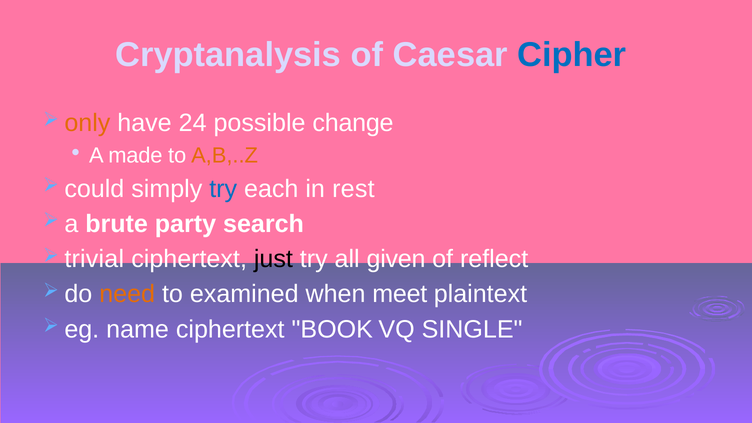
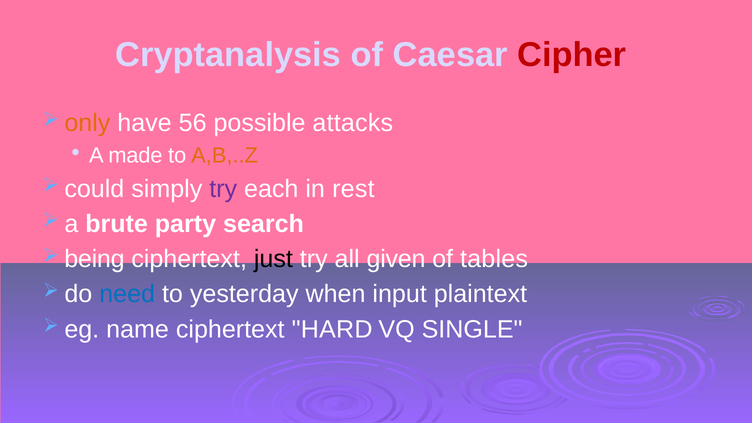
Cipher colour: blue -> red (572, 55)
24: 24 -> 56 (193, 123)
change: change -> attacks (353, 123)
try colour: blue -> purple (223, 189)
trivial: trivial -> being (94, 259)
reflect: reflect -> tables (494, 259)
need colour: orange -> blue (127, 294)
examined: examined -> yesterday (244, 294)
meet: meet -> input (400, 294)
BOOK: BOOK -> HARD (332, 329)
